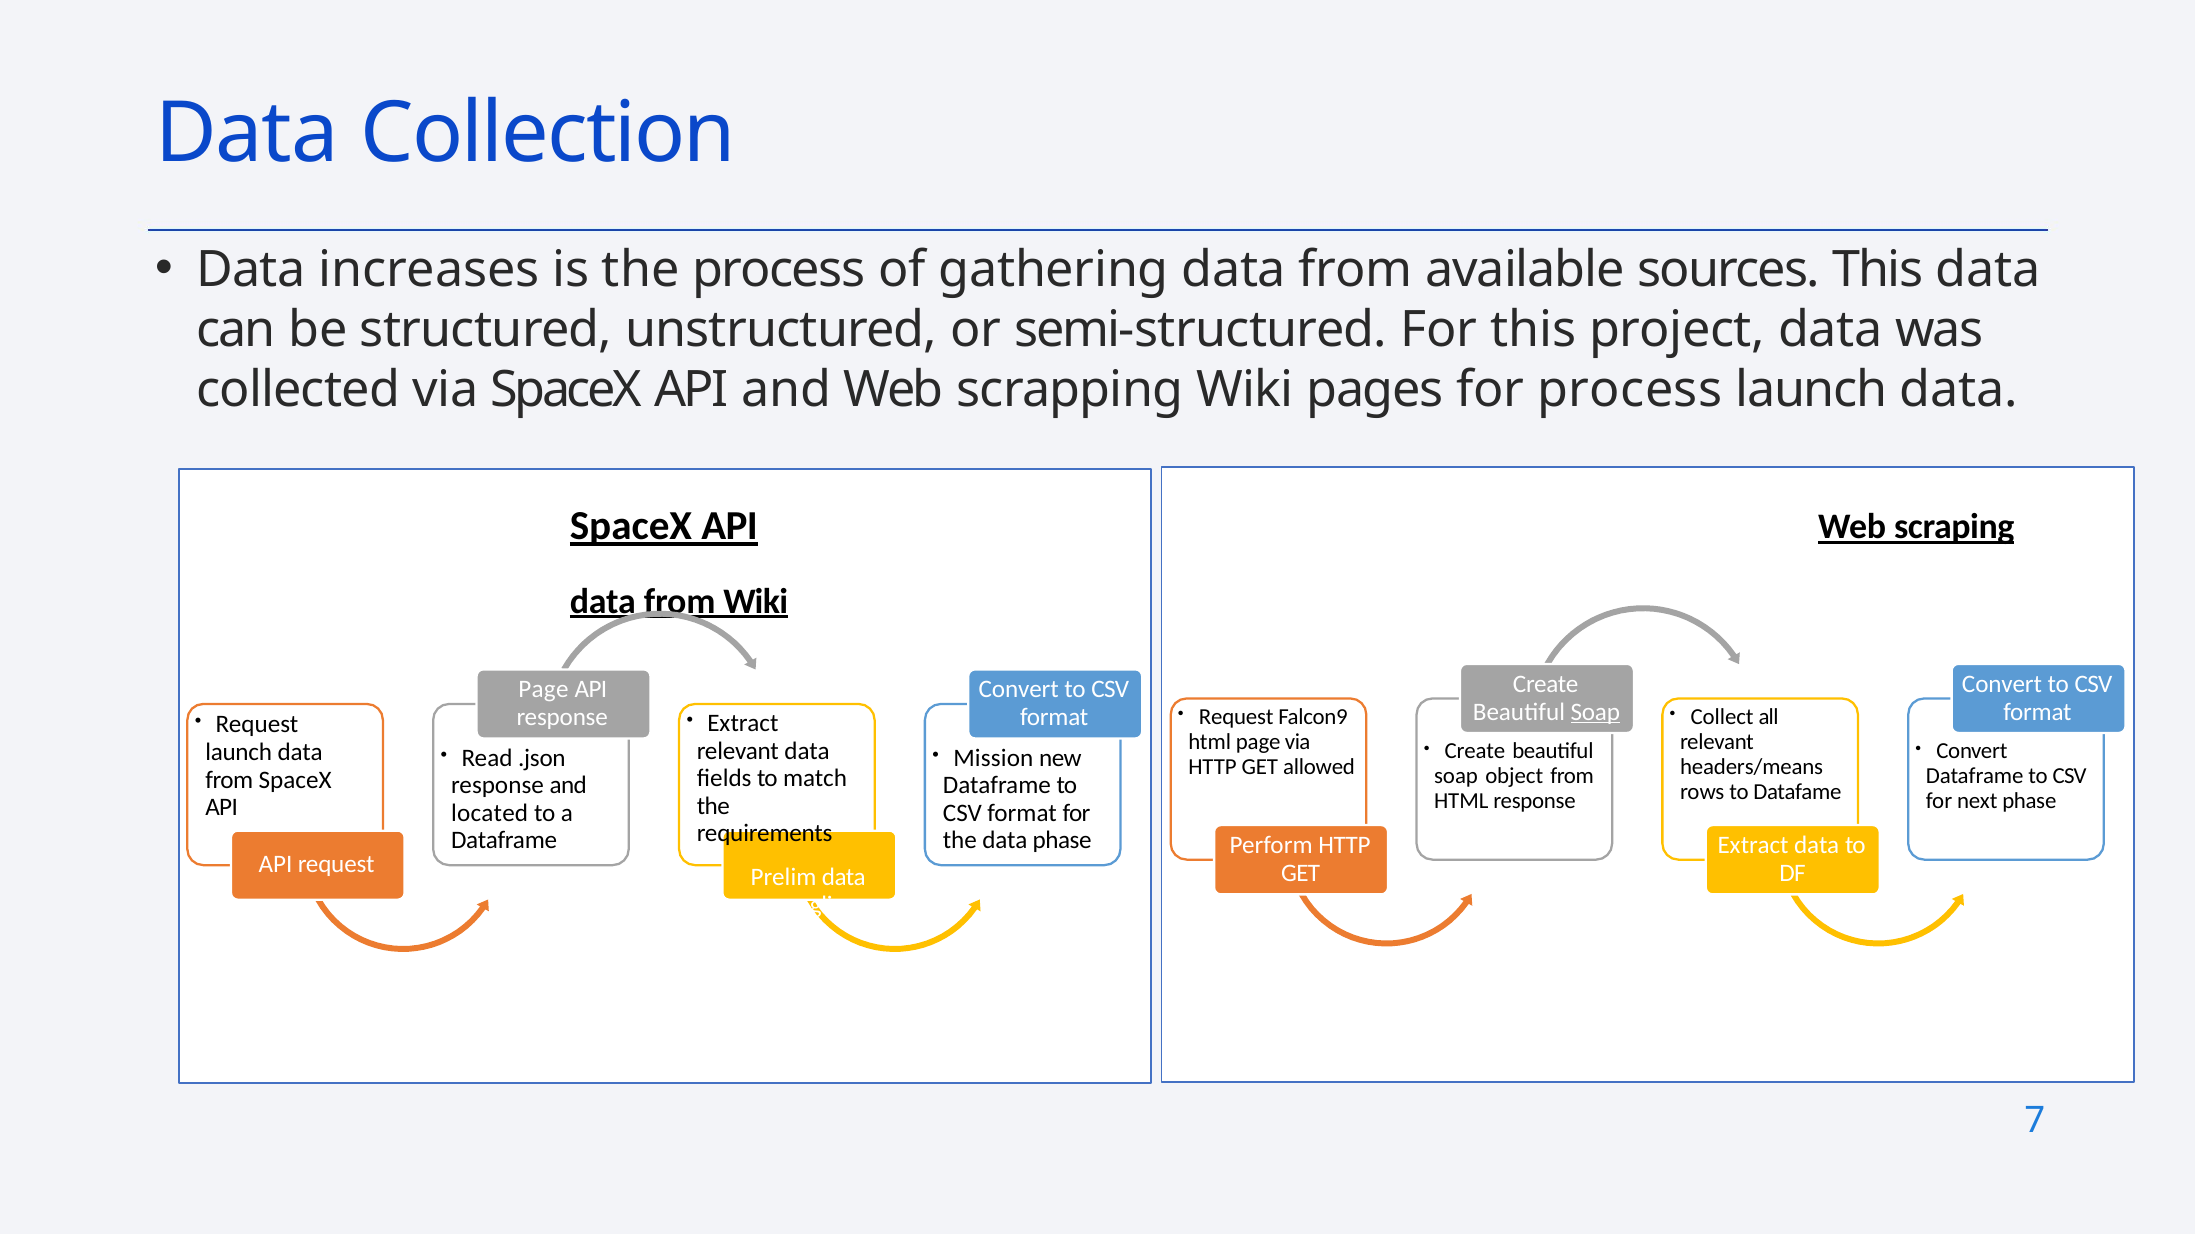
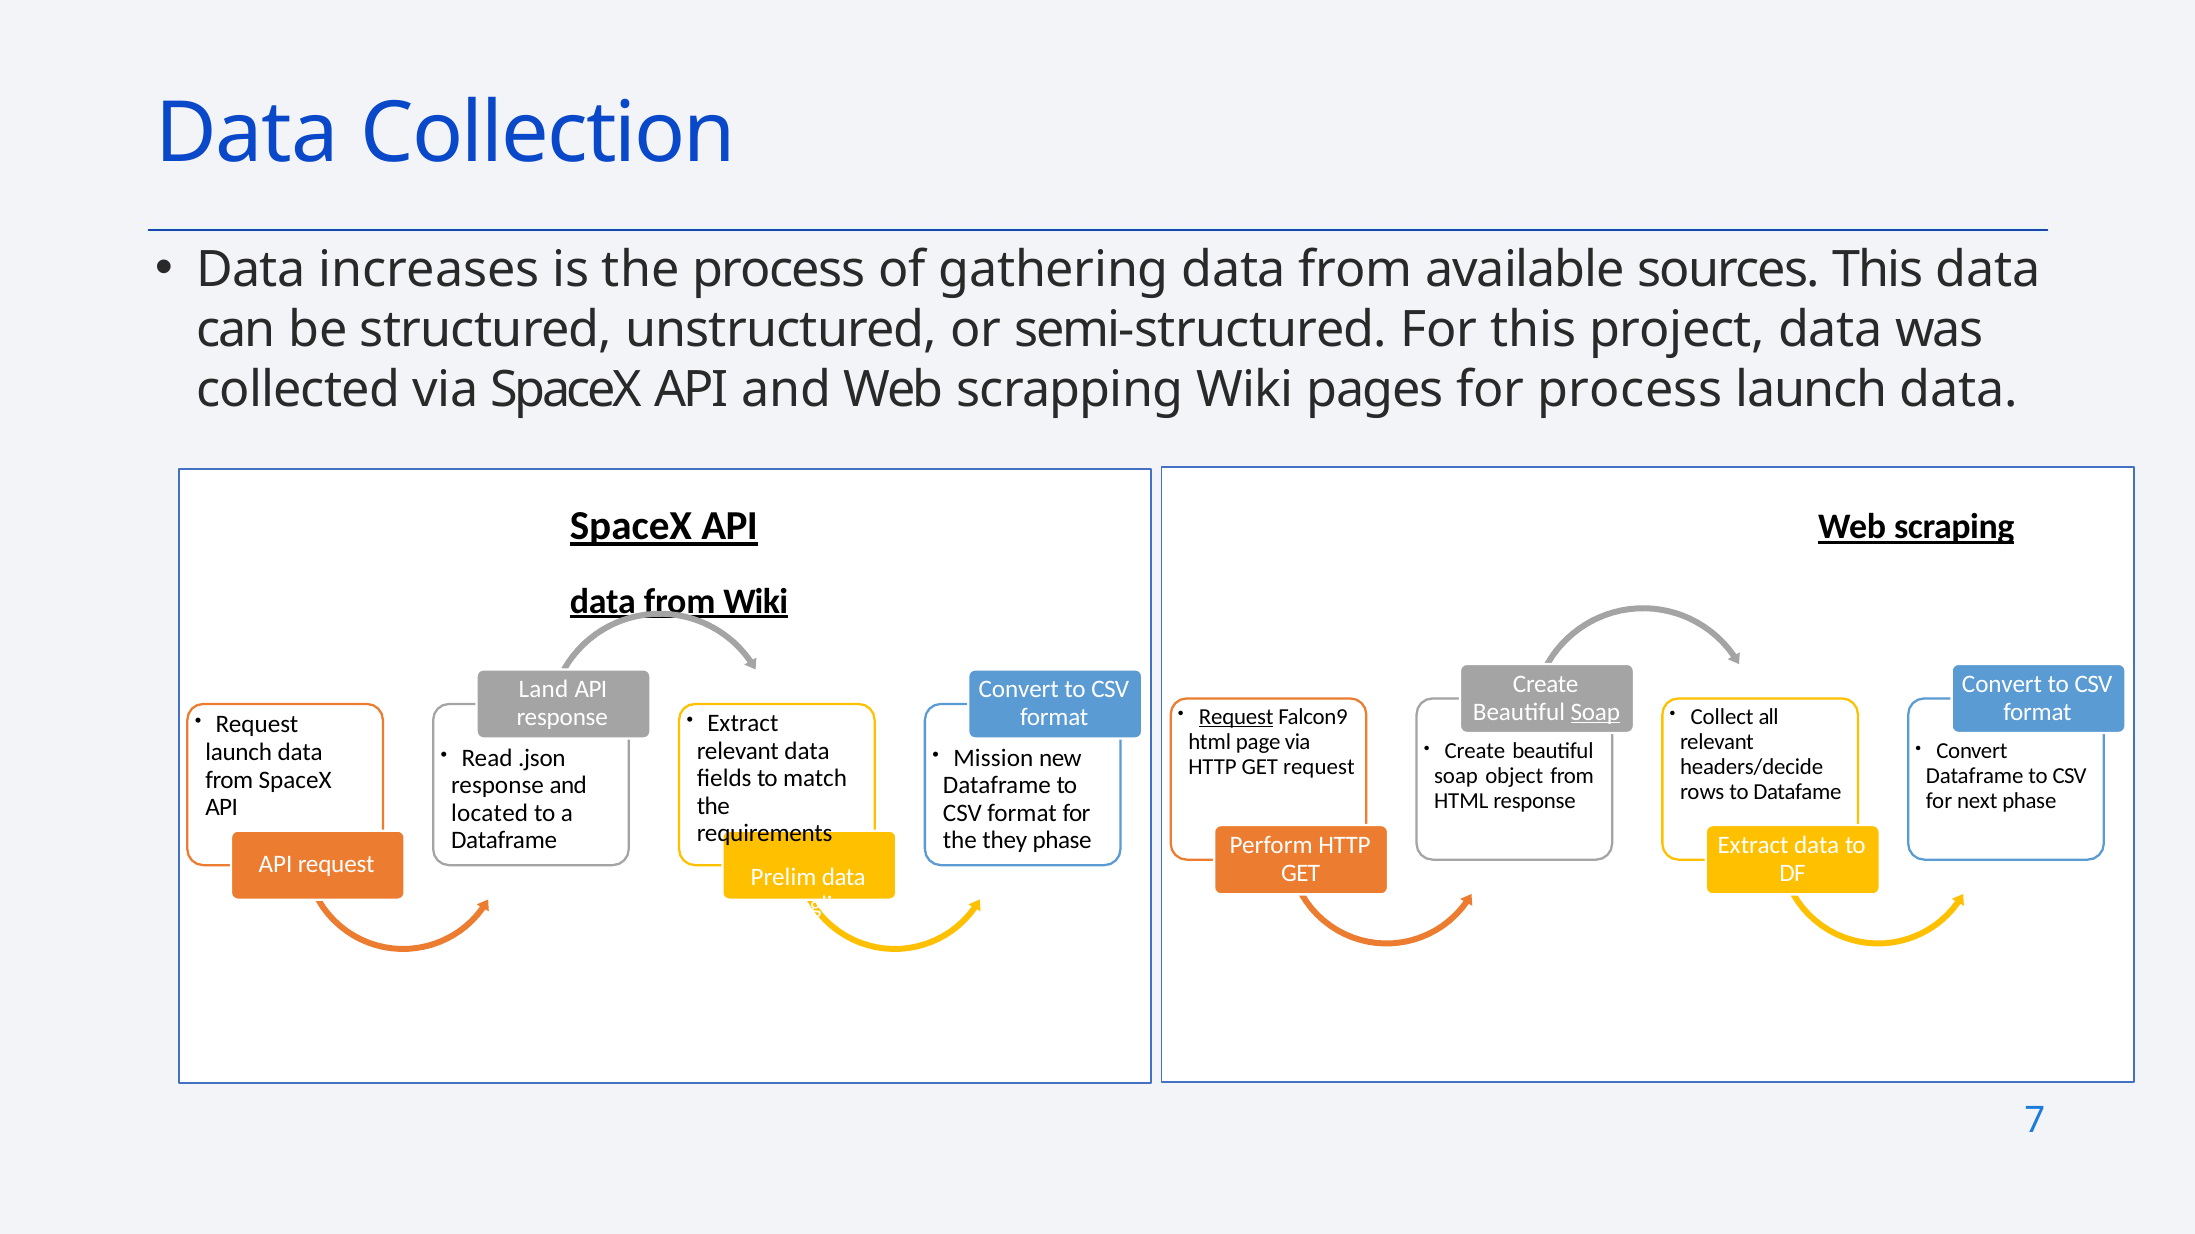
Page: Page -> Land (543, 690)
Request underline: none -> present (1236, 717)
GET allowed: allowed -> request (1319, 767)
headers/means: headers/means -> headers/decide (1752, 767)
the data: data -> they (1005, 841)
